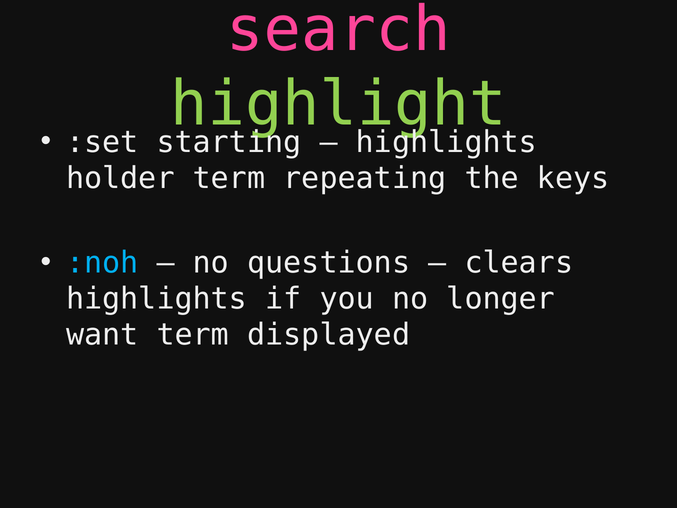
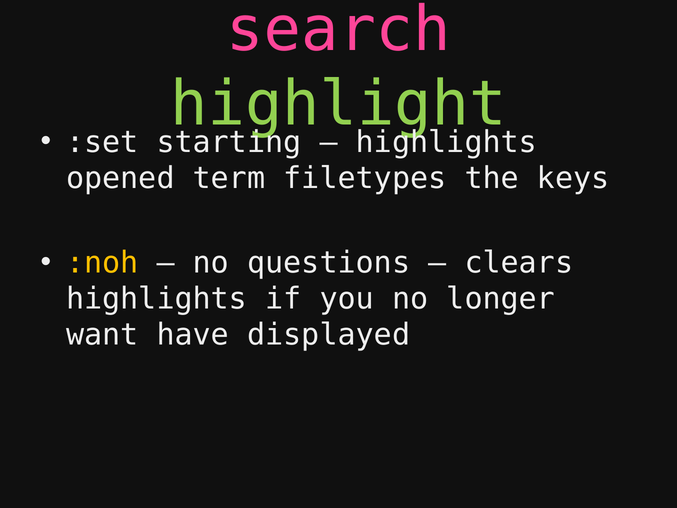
holder: holder -> opened (120, 178)
repeating: repeating -> filetypes (365, 178)
:noh colour: light blue -> yellow (102, 263)
want term: term -> have (193, 335)
